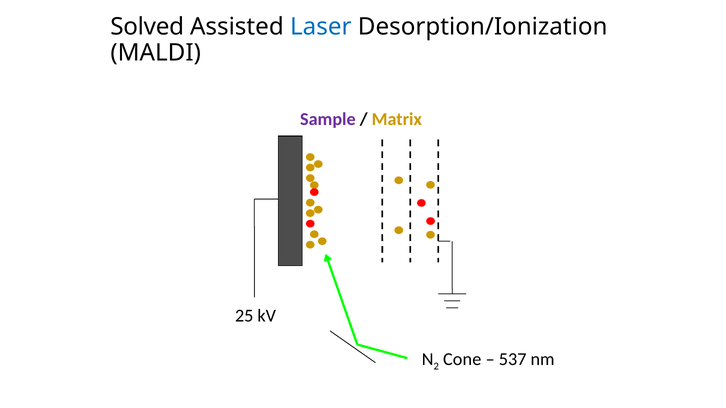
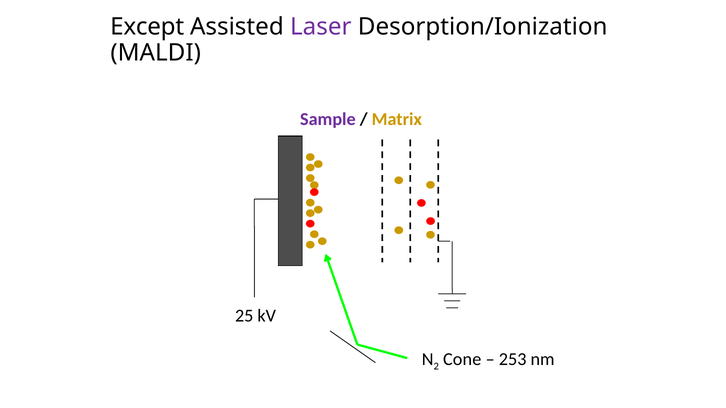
Solved: Solved -> Except (147, 27)
Laser colour: blue -> purple (321, 27)
537: 537 -> 253 (513, 360)
